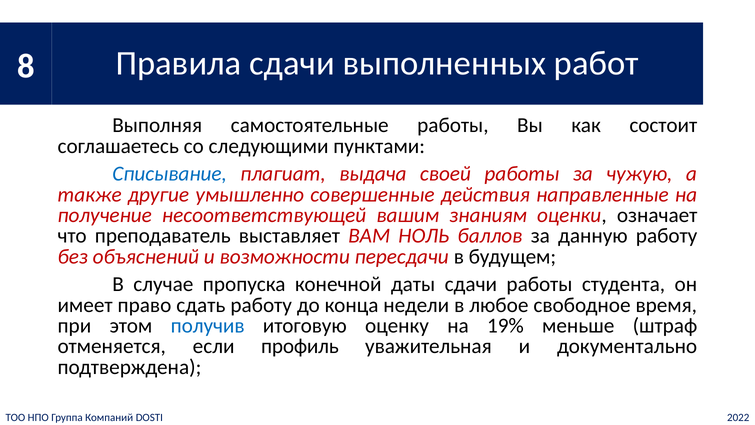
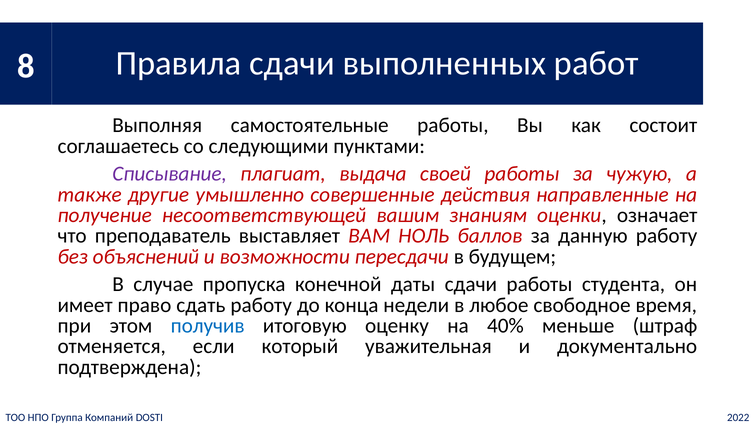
Списывание colour: blue -> purple (170, 174)
19%: 19% -> 40% (505, 326)
профиль: профиль -> который (300, 346)
